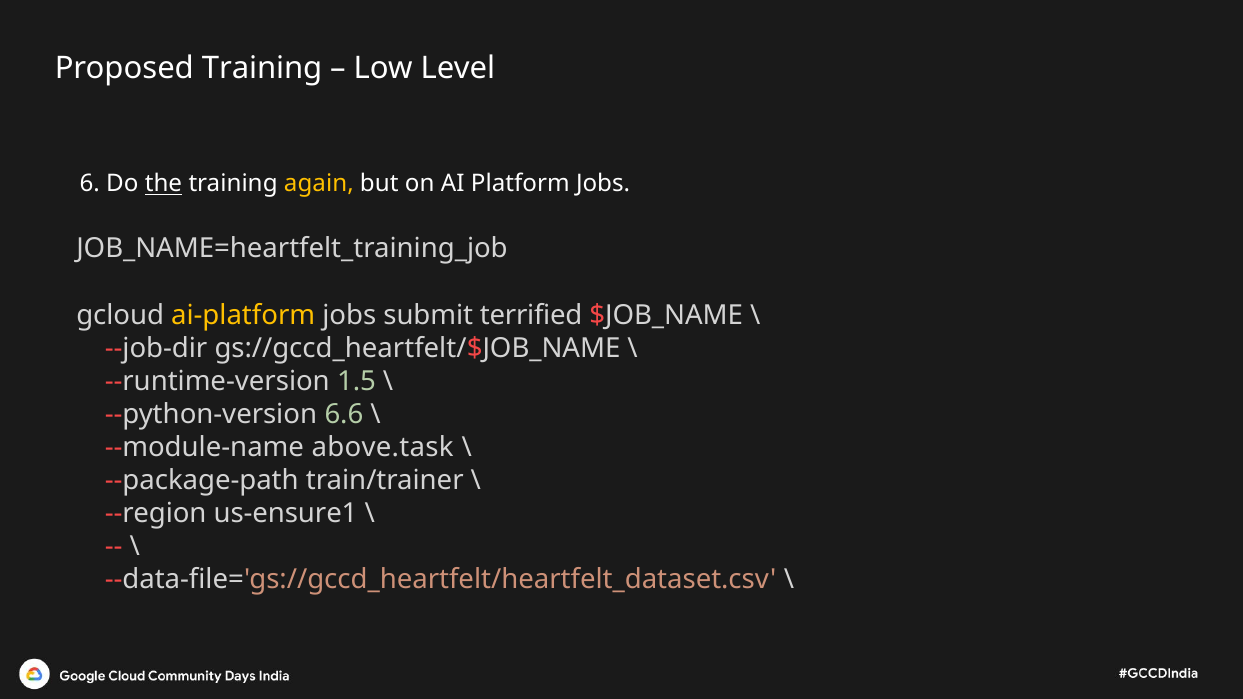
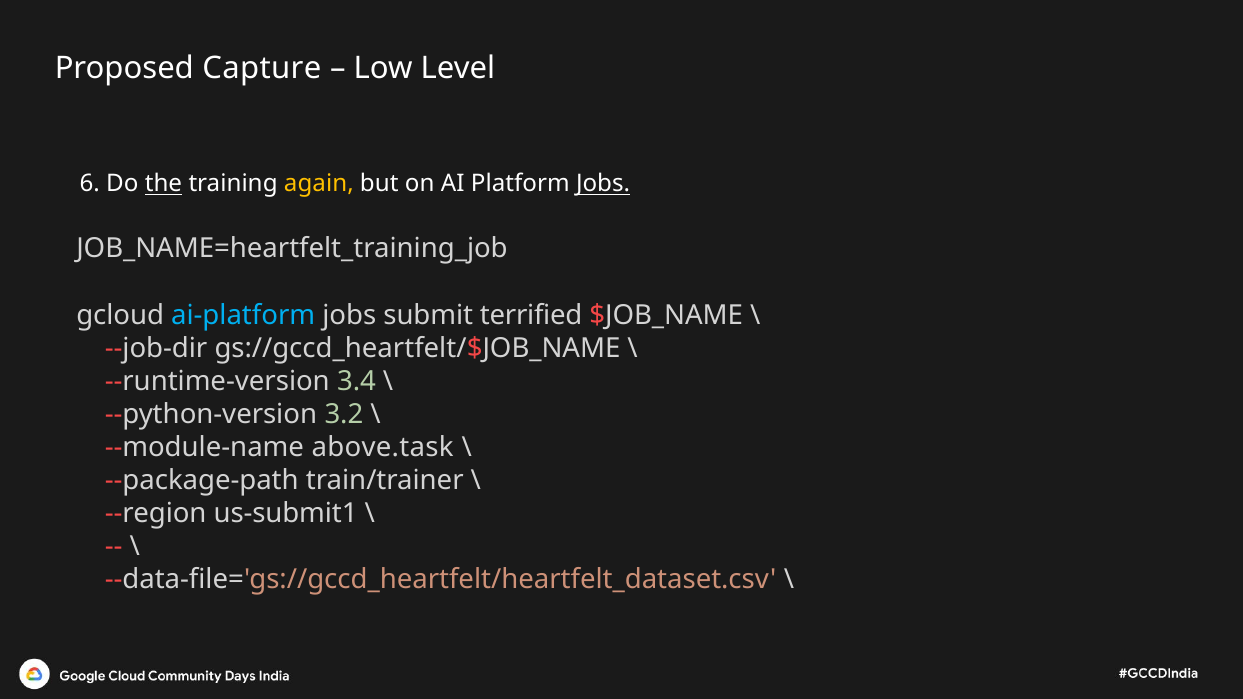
Proposed Training: Training -> Capture (262, 69)
Jobs underline: none -> present (603, 184)
ai-platform colour: yellow -> light blue (243, 315)
1.5: 1.5 -> 3.4 (357, 381)
6.6: 6.6 -> 3.2 (344, 414)
us-ensure1: us-ensure1 -> us-submit1 (286, 514)
